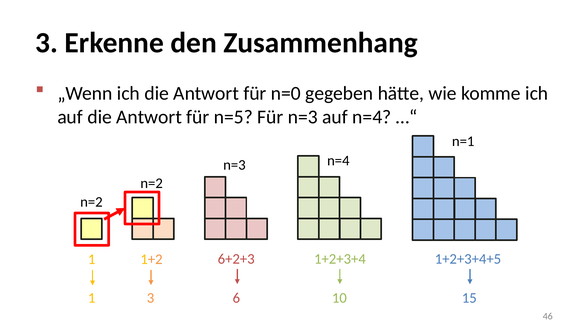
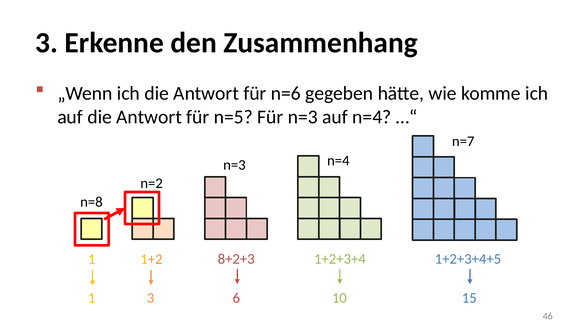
n=0: n=0 -> n=6 (286, 93)
n=1: n=1 -> n=7 (463, 141)
n=2: n=2 -> n=8 (91, 202)
6+2+3: 6+2+3 -> 8+2+3 (236, 259)
